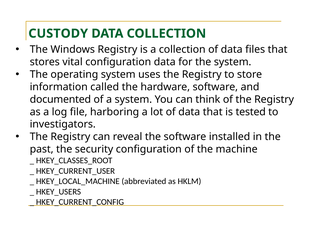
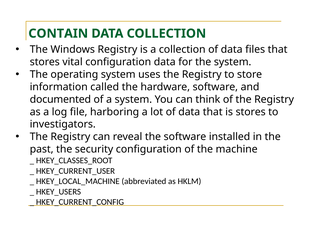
CUSTODY: CUSTODY -> CONTAIN (58, 33)
is tested: tested -> stores (251, 112)
